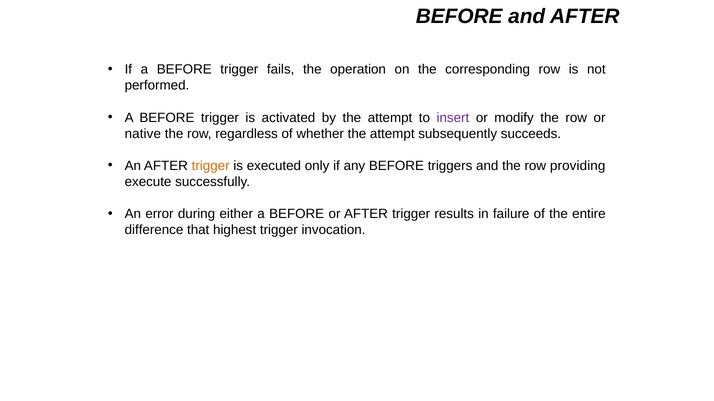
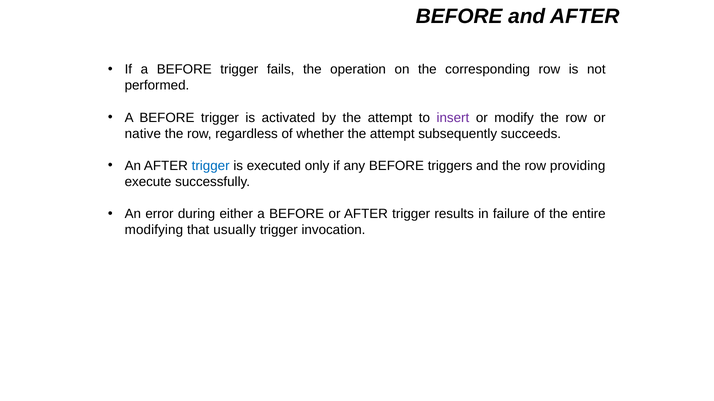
trigger colour: orange -> blue (211, 166)
difference: difference -> modifying (154, 230)
highest: highest -> usually (235, 230)
